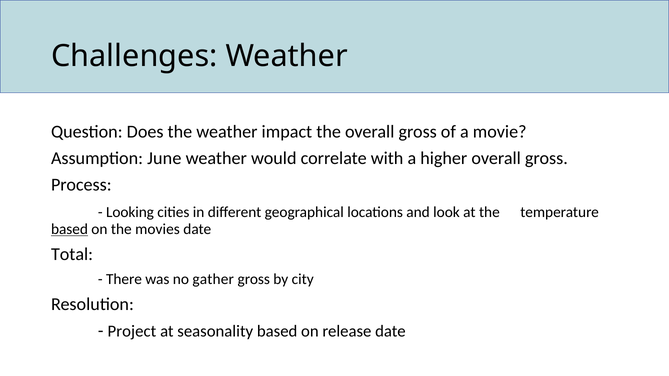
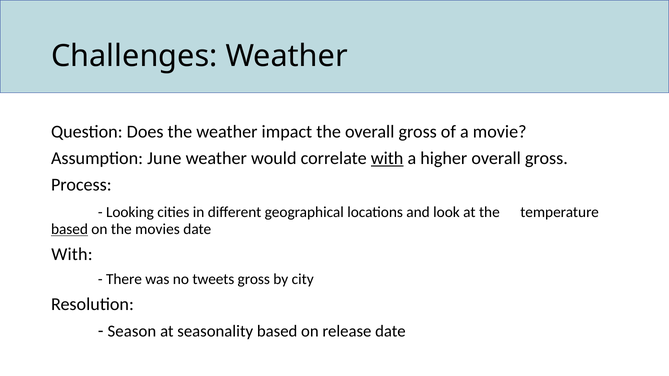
with underline: none -> present (387, 158)
Total: Total -> With (72, 254)
gather: gather -> tweets (213, 279)
Project: Project -> Season (132, 331)
